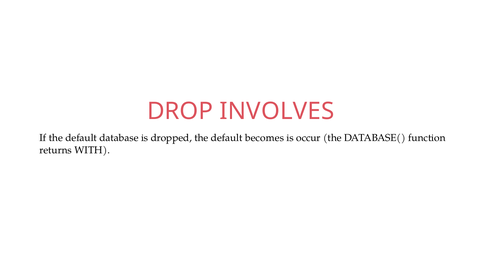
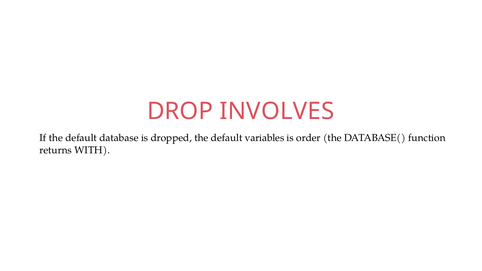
becomes: becomes -> variables (265, 138)
occur: occur -> order (308, 138)
